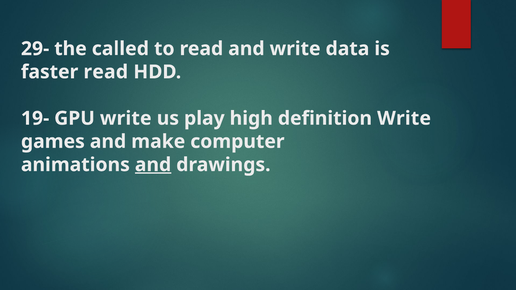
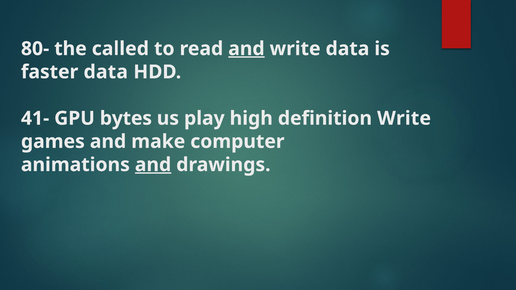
29-: 29- -> 80- (35, 49)
and underline: none -> present (246, 49)
faster read: read -> data (106, 72)
19-: 19- -> 41- (35, 118)
GPU write: write -> bytes (126, 118)
